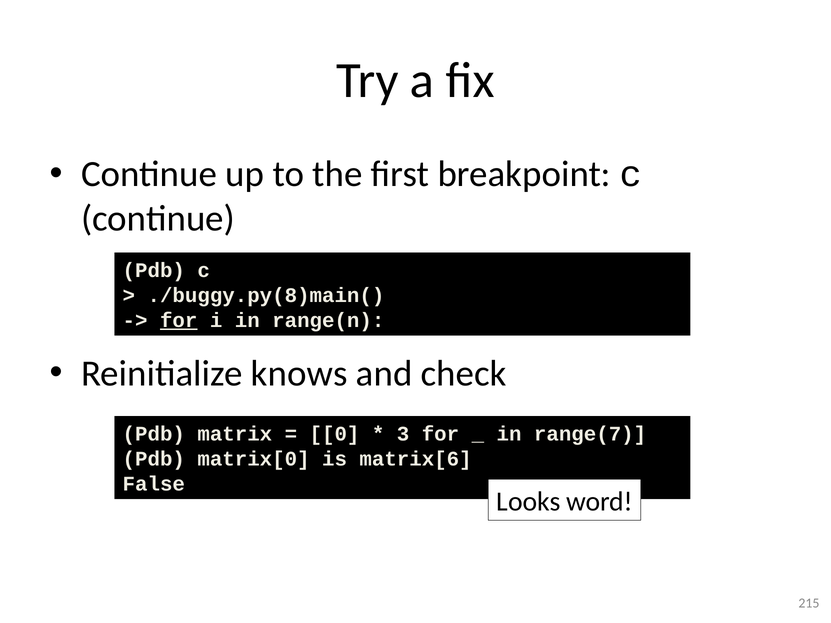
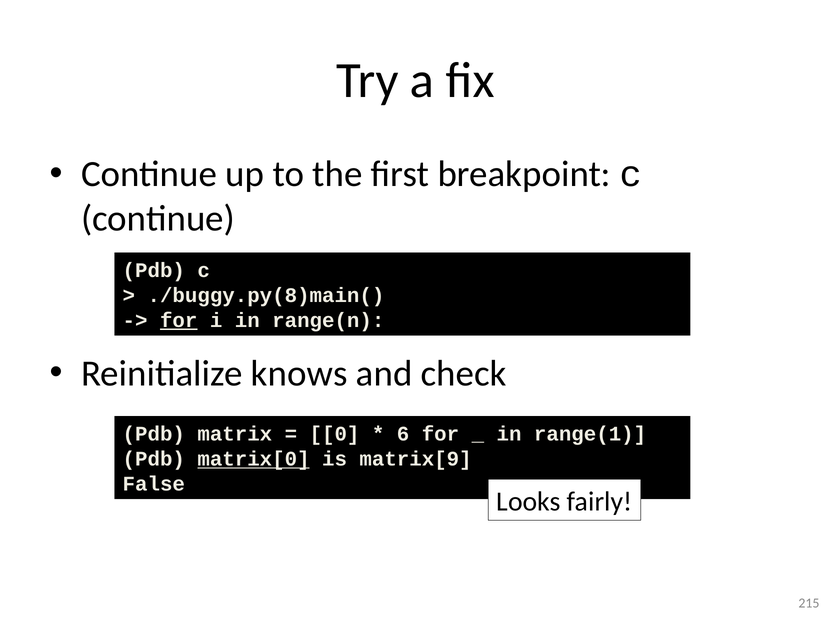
3: 3 -> 6 (403, 434)
range(7: range(7 -> range(1 (590, 434)
matrix[0 underline: none -> present (254, 459)
matrix[6: matrix[6 -> matrix[9 (416, 459)
word: word -> fairly (599, 502)
